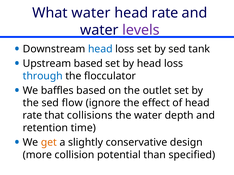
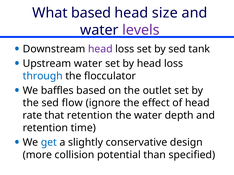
What water: water -> based (91, 13)
rate: rate -> size (165, 13)
head colour: blue -> purple (100, 49)
Upstream based: based -> water (88, 64)
that collisions: collisions -> retention (90, 116)
get colour: orange -> blue (49, 143)
